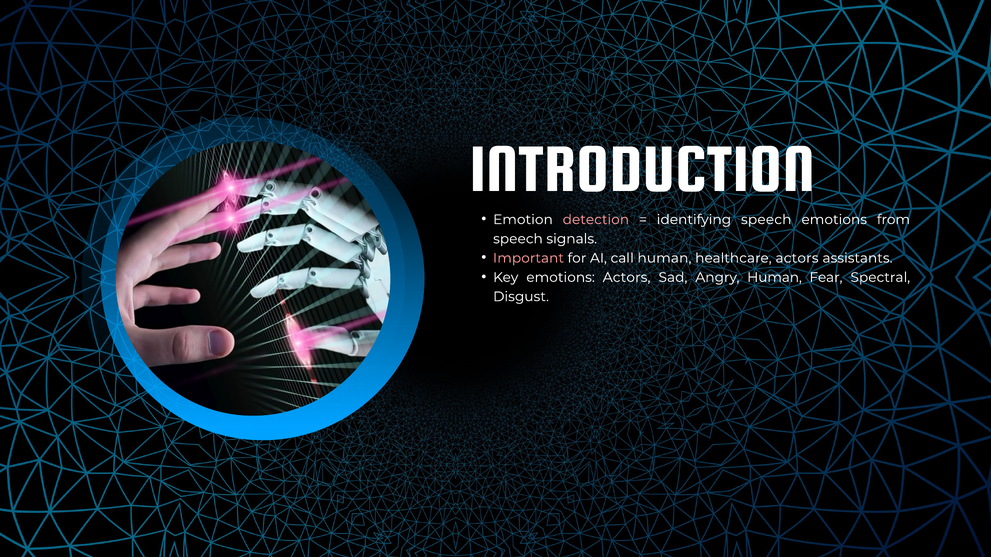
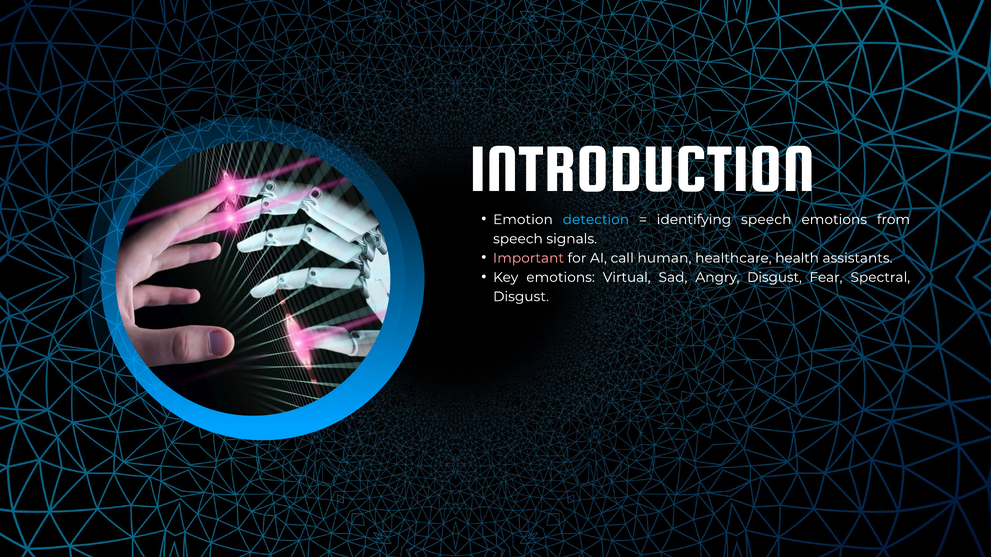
detection colour: pink -> light blue (596, 220)
healthcare actors: actors -> health (797, 258)
emotions Actors: Actors -> Virtual (627, 278)
Angry Human: Human -> Disgust (774, 278)
